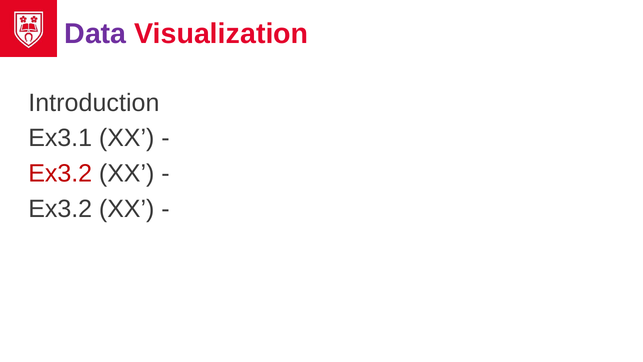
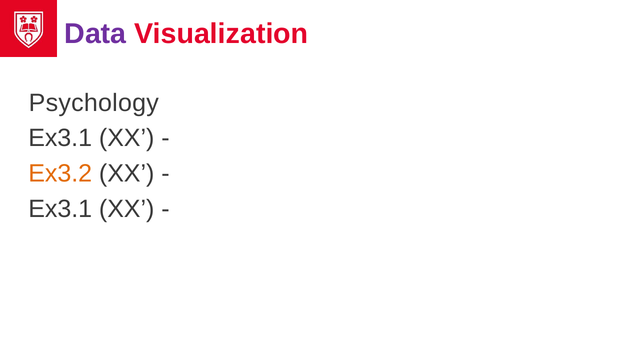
Introduction: Introduction -> Psychology (94, 103)
Ex3.2 colour: red -> orange (60, 174)
Ex3.2: Ex3.2 -> Ex3.1 (60, 209)
